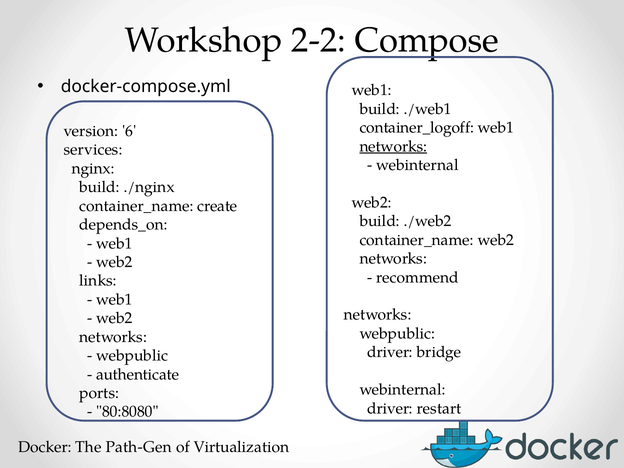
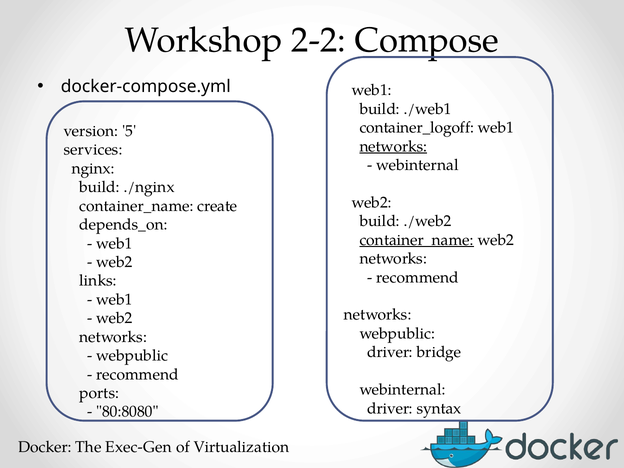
6: 6 -> 5 (129, 131)
container_name underline: none -> present (417, 240)
authenticate: authenticate -> recommend (137, 374)
restart: restart -> syntax (439, 408)
Path-Gen: Path-Gen -> Exec-Gen (139, 447)
